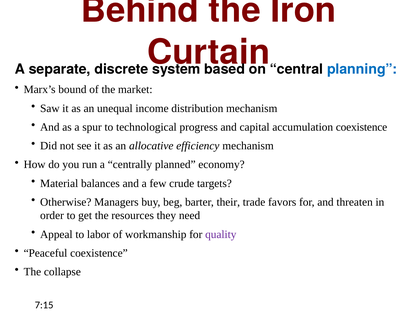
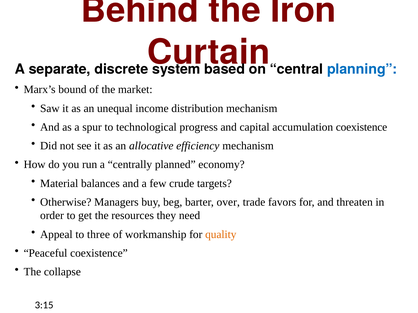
their: their -> over (228, 202)
labor: labor -> three (98, 235)
quality colour: purple -> orange (221, 235)
7:15: 7:15 -> 3:15 (44, 306)
